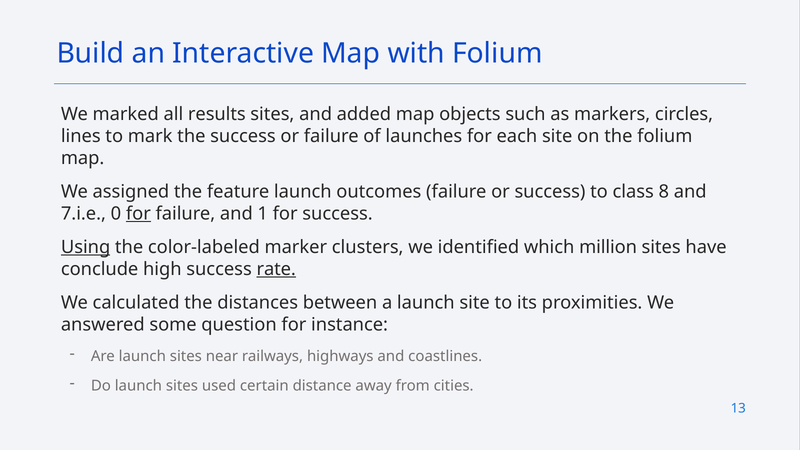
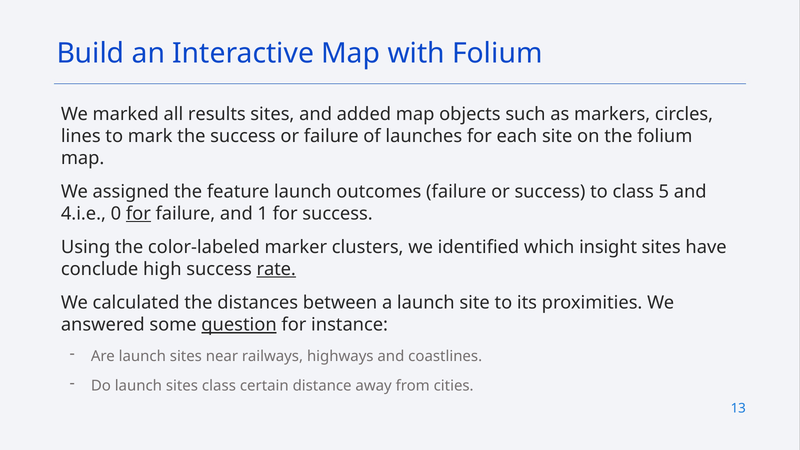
8: 8 -> 5 (664, 192)
7.i.e: 7.i.e -> 4.i.e (83, 214)
Using underline: present -> none (86, 247)
million: million -> insight (608, 247)
question underline: none -> present (239, 325)
sites used: used -> class (219, 386)
